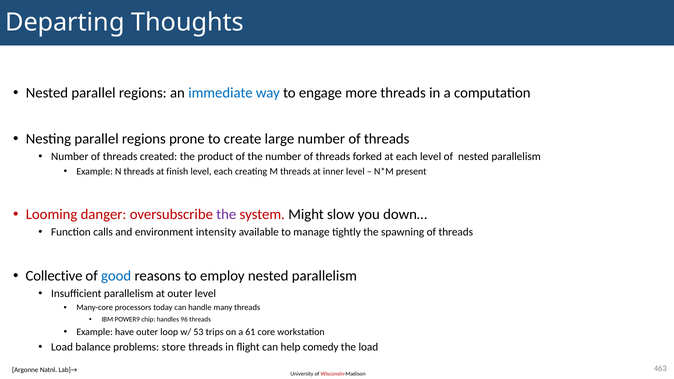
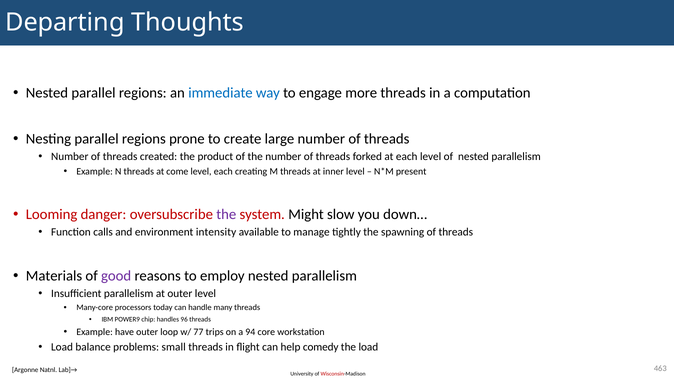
finish: finish -> come (177, 171)
Collective: Collective -> Materials (54, 276)
good colour: blue -> purple (116, 276)
53: 53 -> 77 (198, 332)
61: 61 -> 94 (250, 332)
store: store -> small (174, 347)
